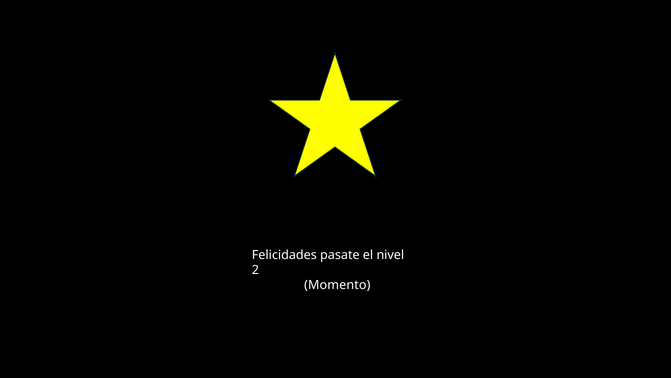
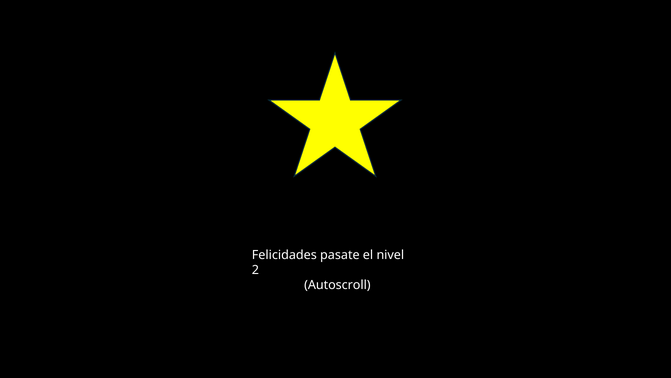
Momento: Momento -> Autoscroll (337, 285)
